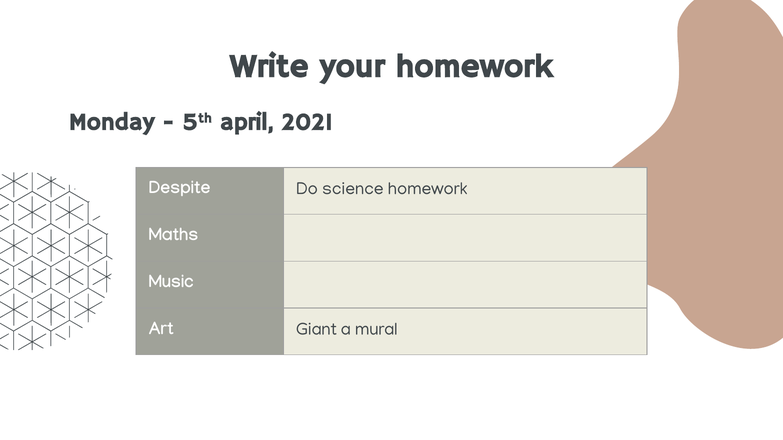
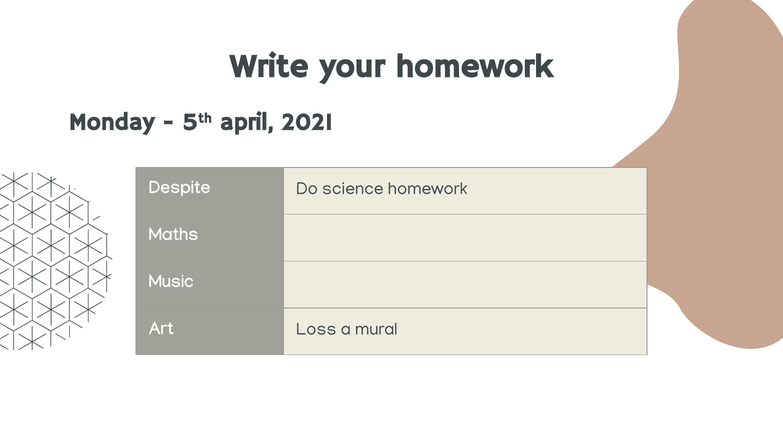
Giant: Giant -> Loss (316, 329)
